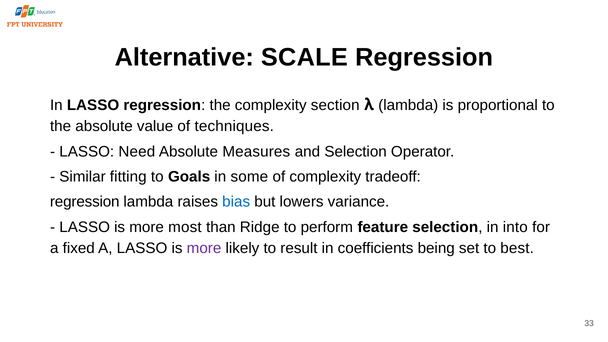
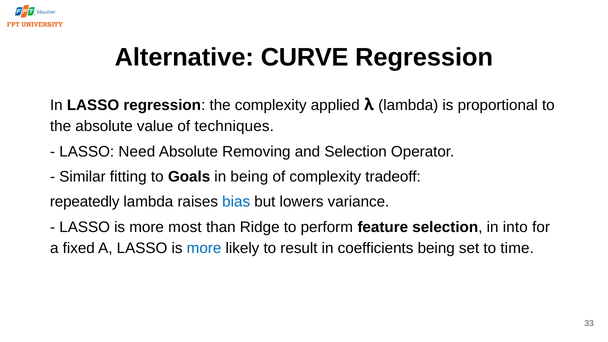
SCALE: SCALE -> CURVE (305, 57)
section: section -> applied (335, 105)
Measures: Measures -> Removing (256, 152)
in some: some -> being (249, 177)
regression: regression -> repeatedly (85, 202)
more colour: purple -> blue (204, 248)
best: best -> time (517, 248)
